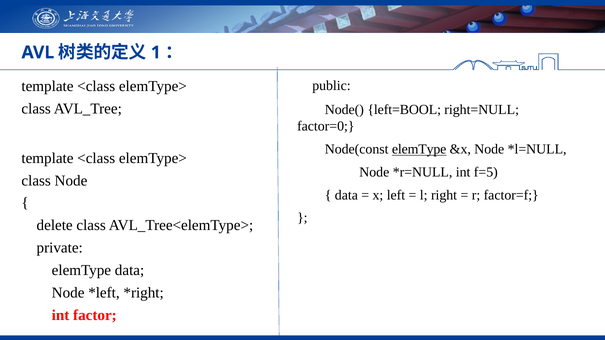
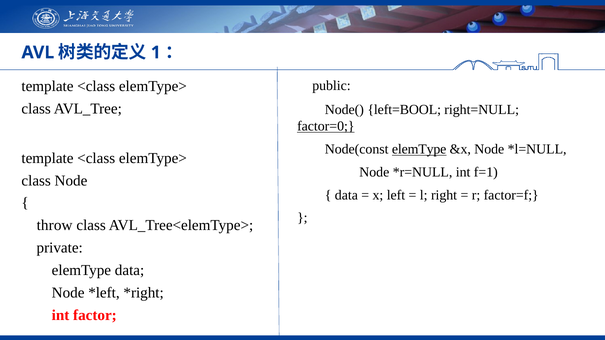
factor=0 underline: none -> present (326, 126)
f=5: f=5 -> f=1 (486, 172)
delete: delete -> throw (55, 226)
